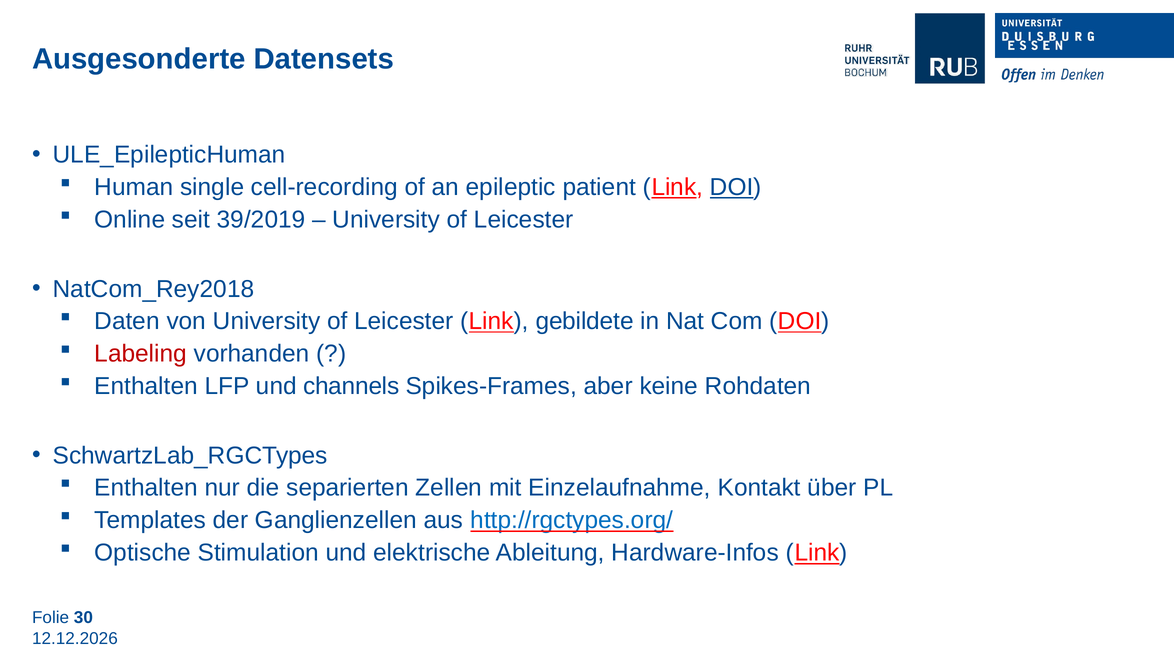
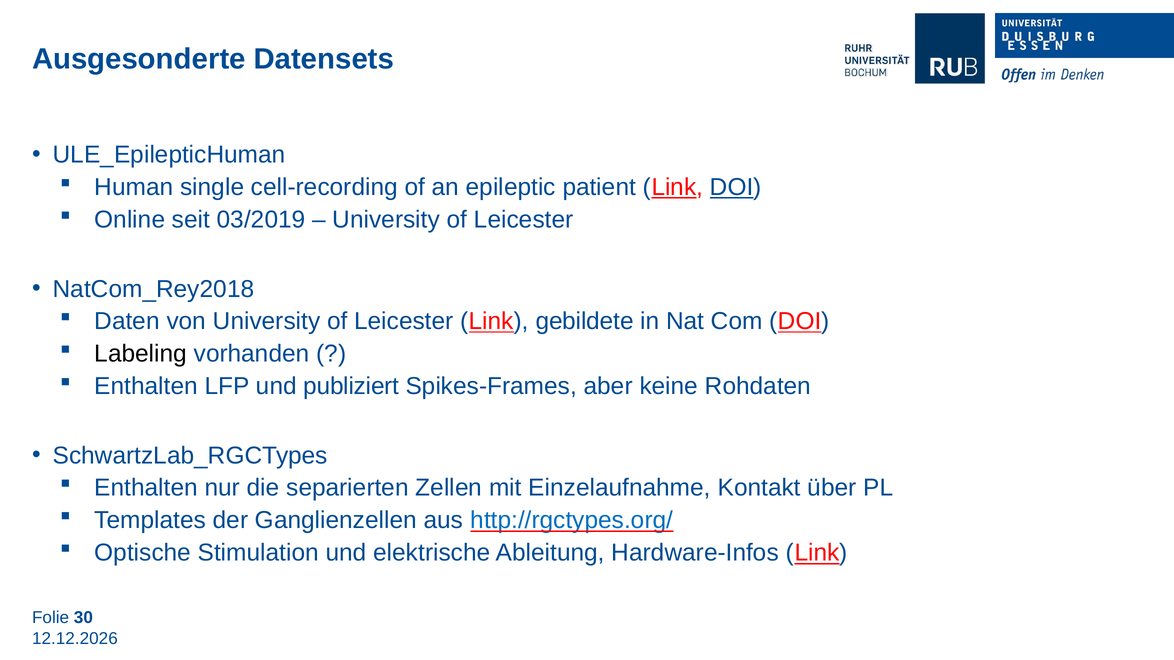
39/2019: 39/2019 -> 03/2019 (261, 220)
Labeling colour: red -> black (141, 354)
channels: channels -> publiziert (351, 386)
